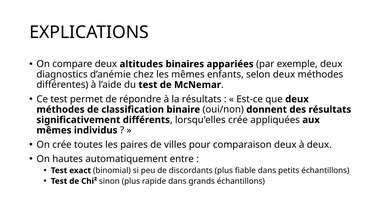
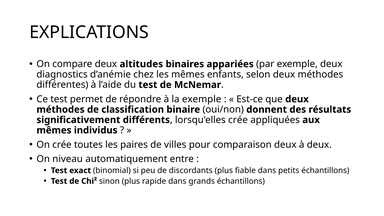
la résultats: résultats -> exemple (202, 99)
hautes: hautes -> niveau (68, 159)
